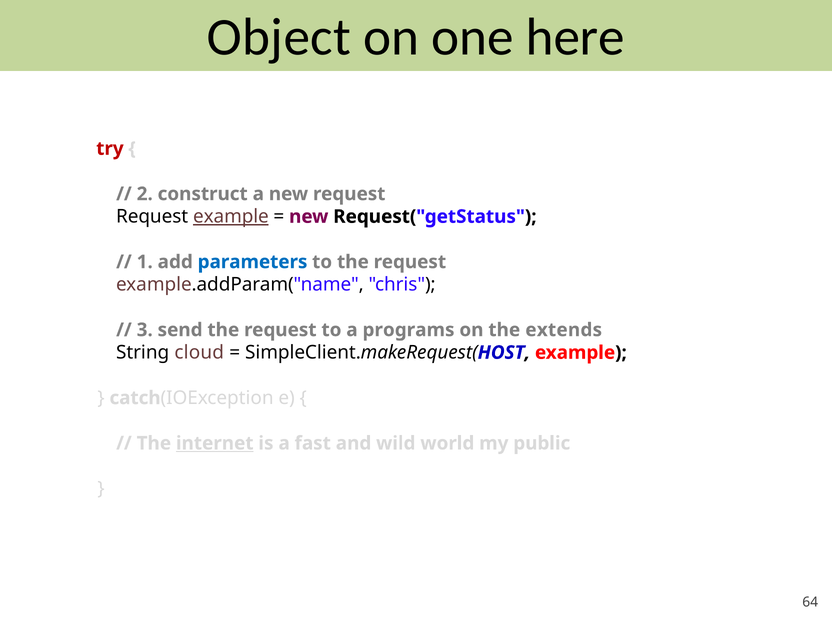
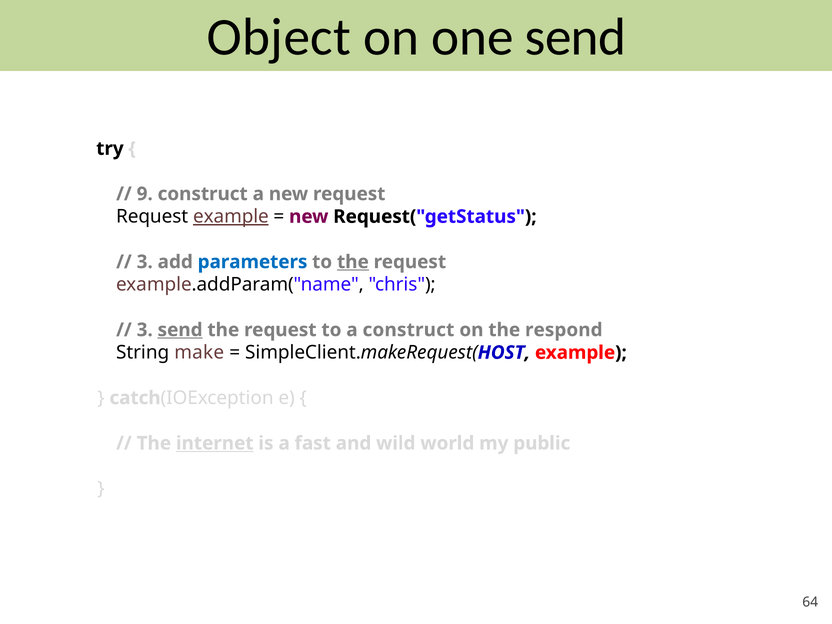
one here: here -> send (576, 37)
try colour: red -> black (110, 149)
2: 2 -> 9 (145, 194)
1: 1 -> 3 (145, 262)
the underline: none -> present (353, 262)
send underline: none -> present (180, 330)
a programs: programs -> construct (408, 330)
extends: extends -> respond (564, 330)
cloud: cloud -> make (199, 353)
